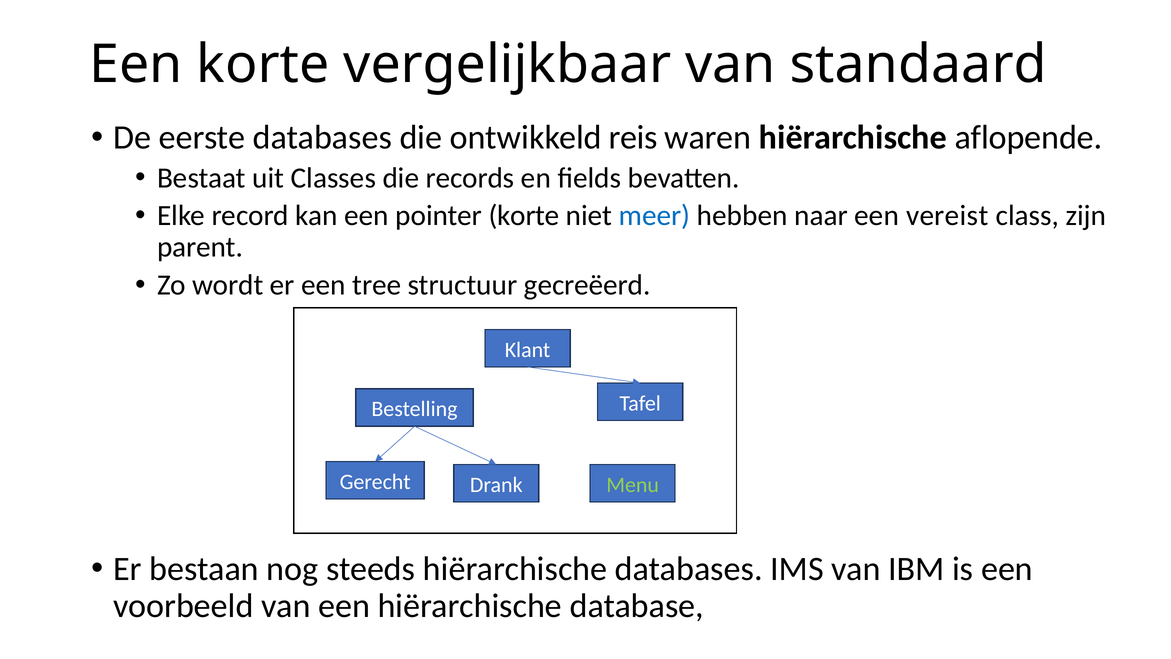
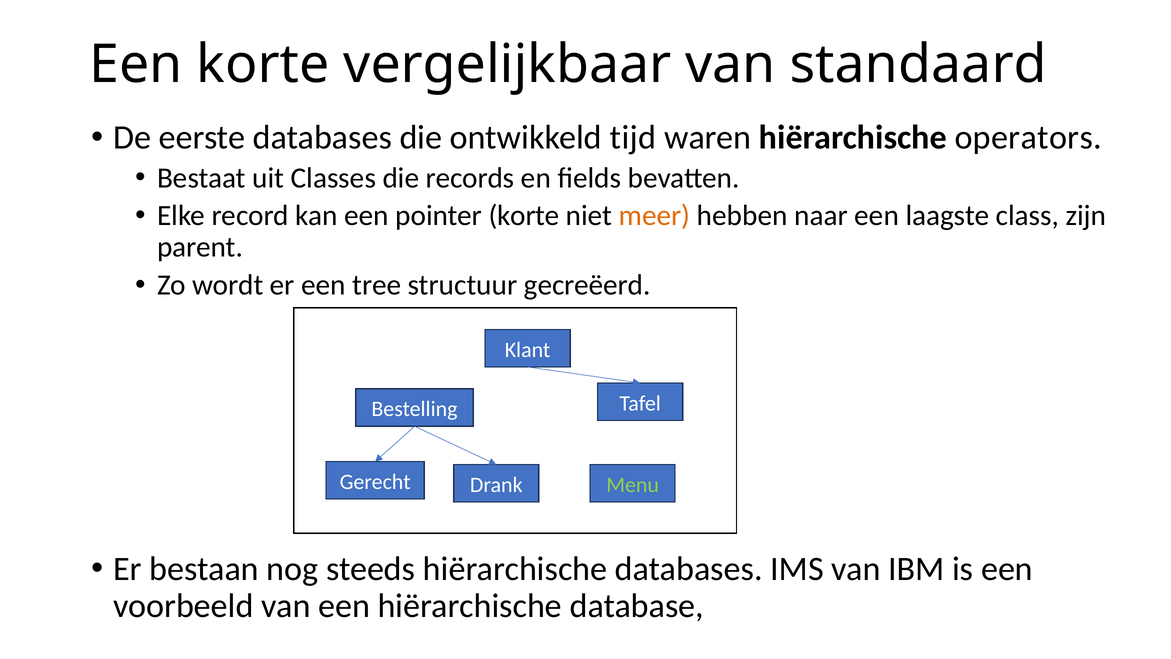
reis: reis -> tijd (633, 138)
aflopende: aflopende -> operators (1028, 138)
meer colour: blue -> orange (655, 216)
vereist: vereist -> laagste (947, 216)
